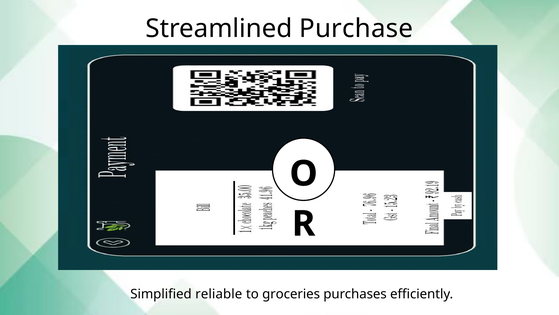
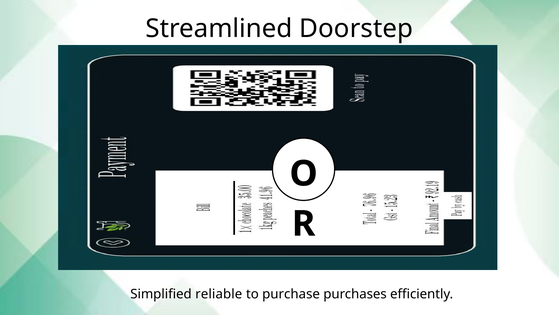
Purchase: Purchase -> Doorstep (356, 29)
groceries: groceries -> purchase (291, 294)
